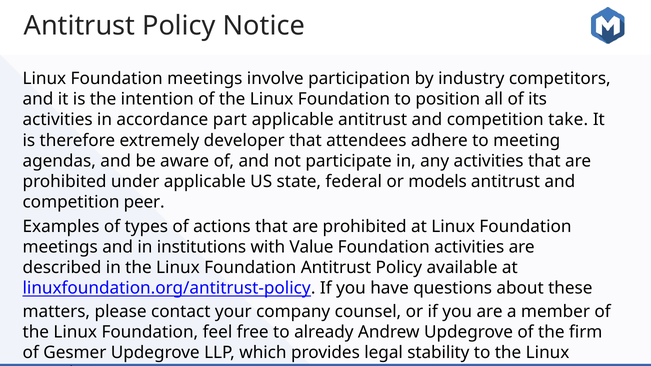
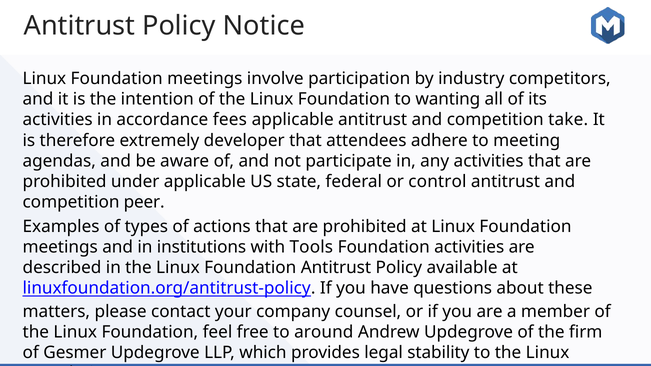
position: position -> wanting (448, 99)
part: part -> fees (230, 120)
models: models -> control (437, 182)
Value: Value -> Tools (311, 247)
already: already -> around (324, 332)
